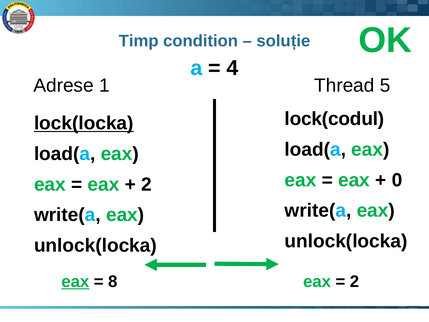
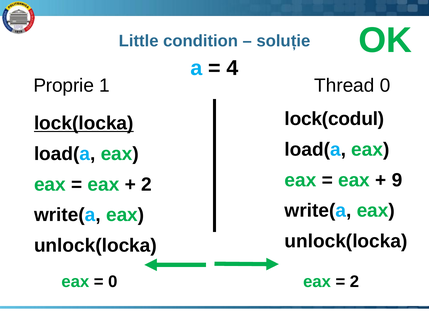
Timp: Timp -> Little (139, 41)
Adrese: Adrese -> Proprie (64, 85)
Thread 5: 5 -> 0 (385, 85)
0: 0 -> 9 (397, 180)
eax underline: present -> none (75, 281)
8: 8 -> 0 (113, 281)
